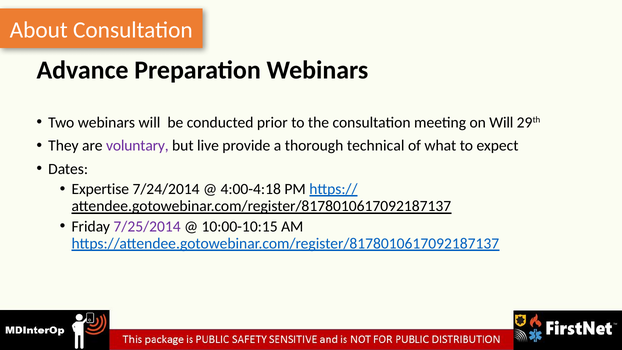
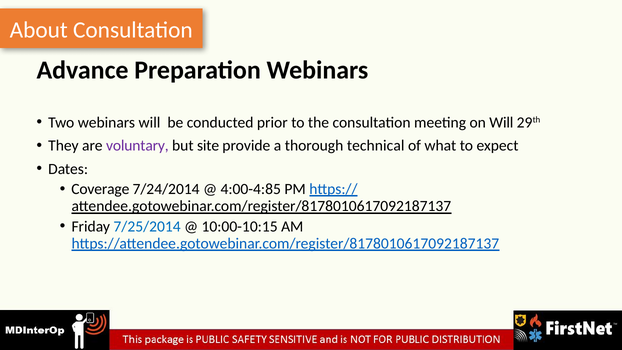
live: live -> site (208, 146)
Expertise: Expertise -> Coverage (100, 189)
4:00-4:18: 4:00-4:18 -> 4:00-4:85 (251, 189)
7/25/2014 colour: purple -> blue (147, 226)
